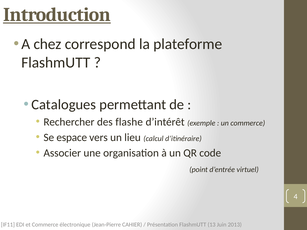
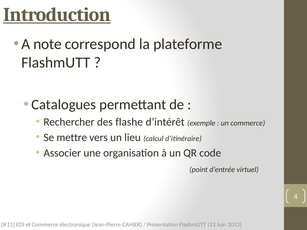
chez: chez -> note (48, 44)
espace: espace -> mettre (72, 138)
